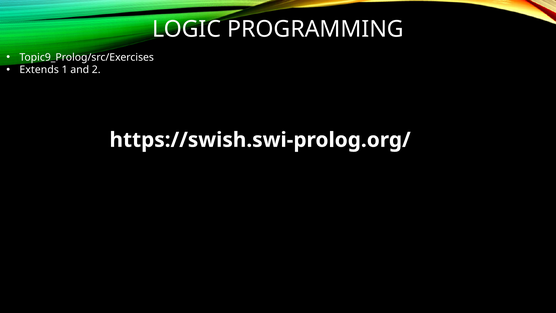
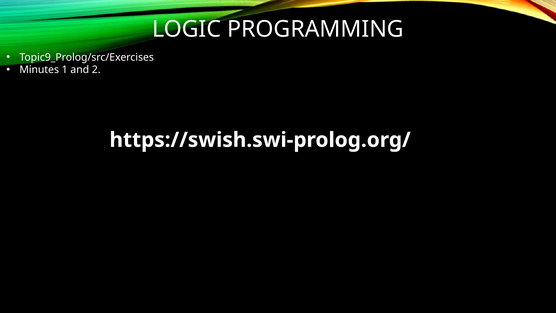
Extends: Extends -> Minutes (39, 70)
